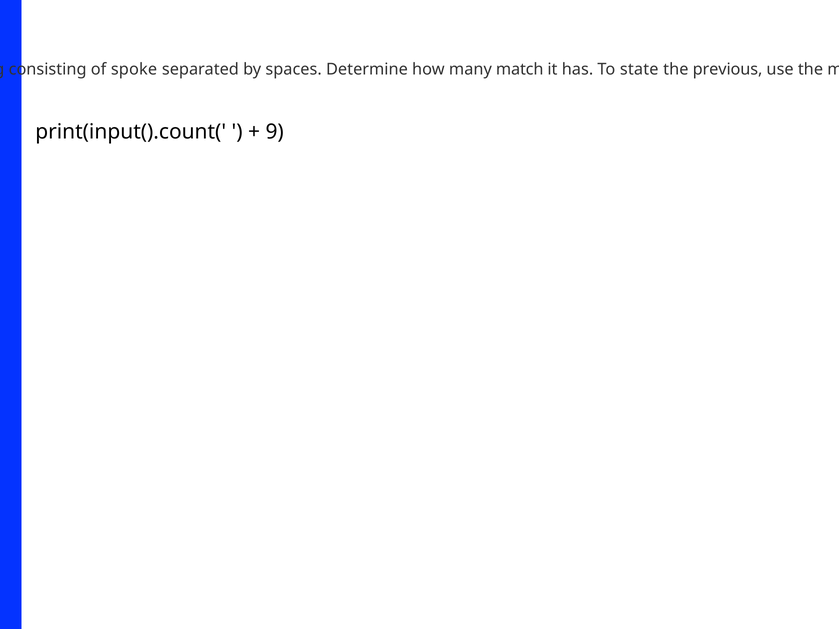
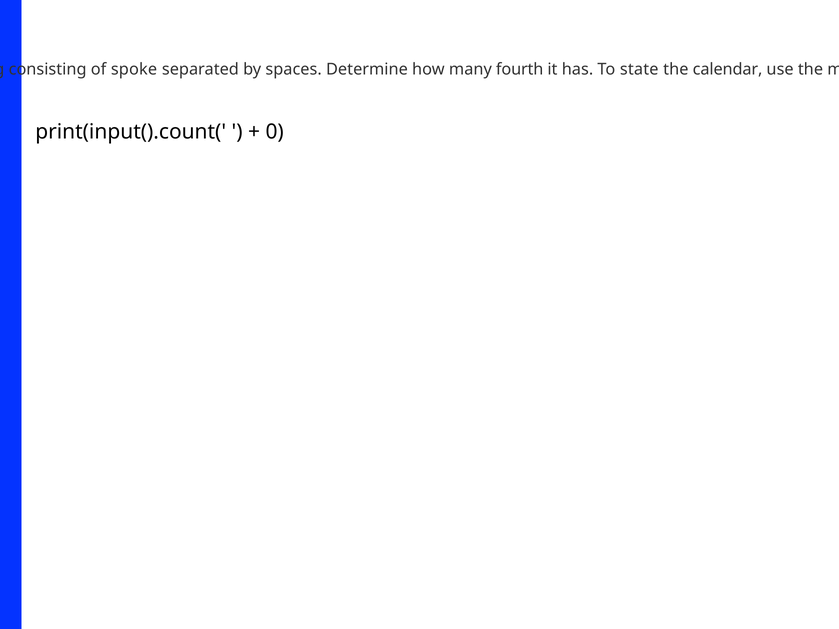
match: match -> fourth (520, 69)
previous: previous -> calendar (728, 69)
9: 9 -> 0 (275, 132)
